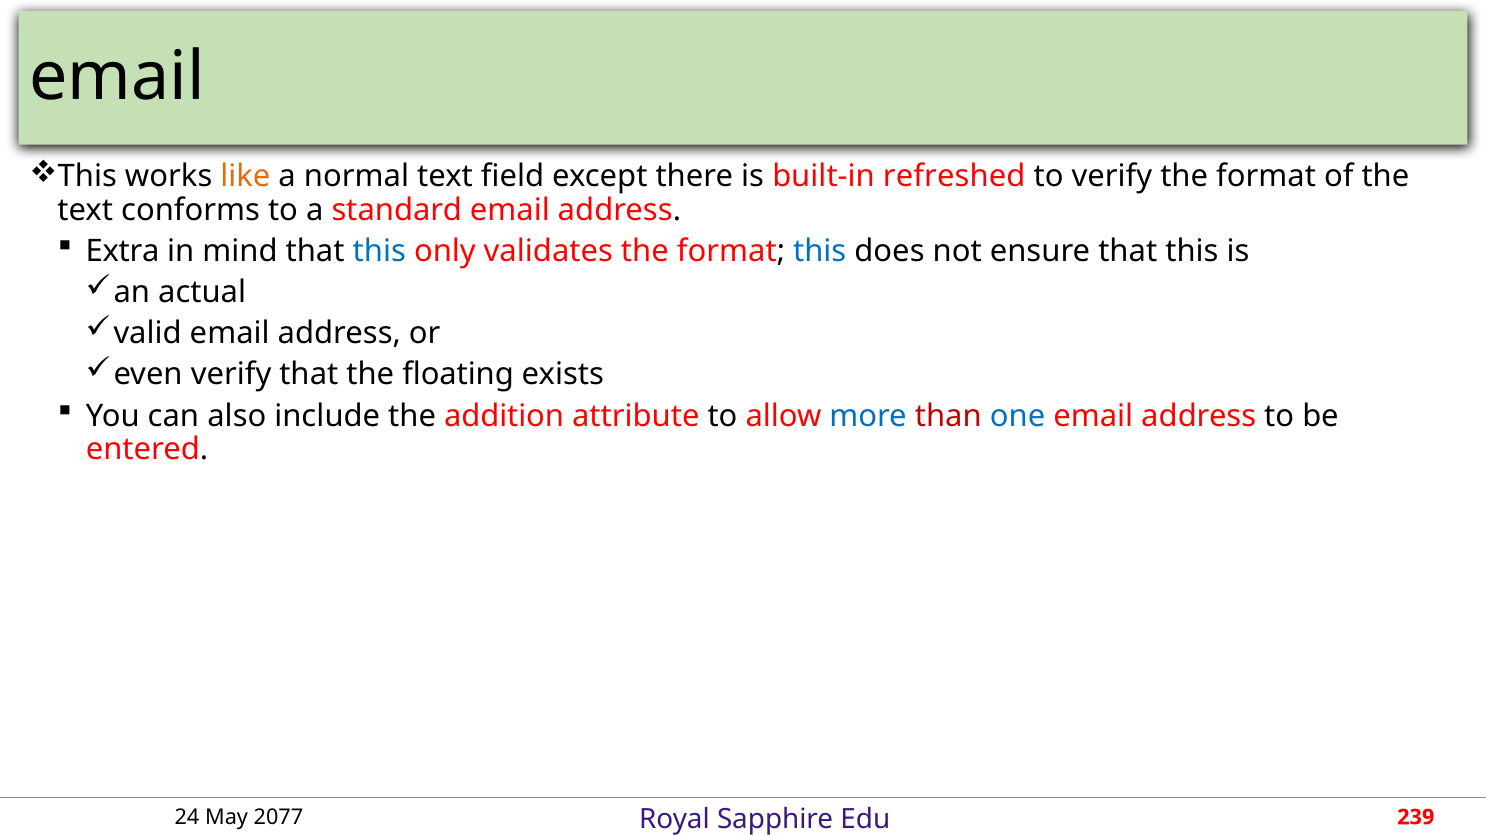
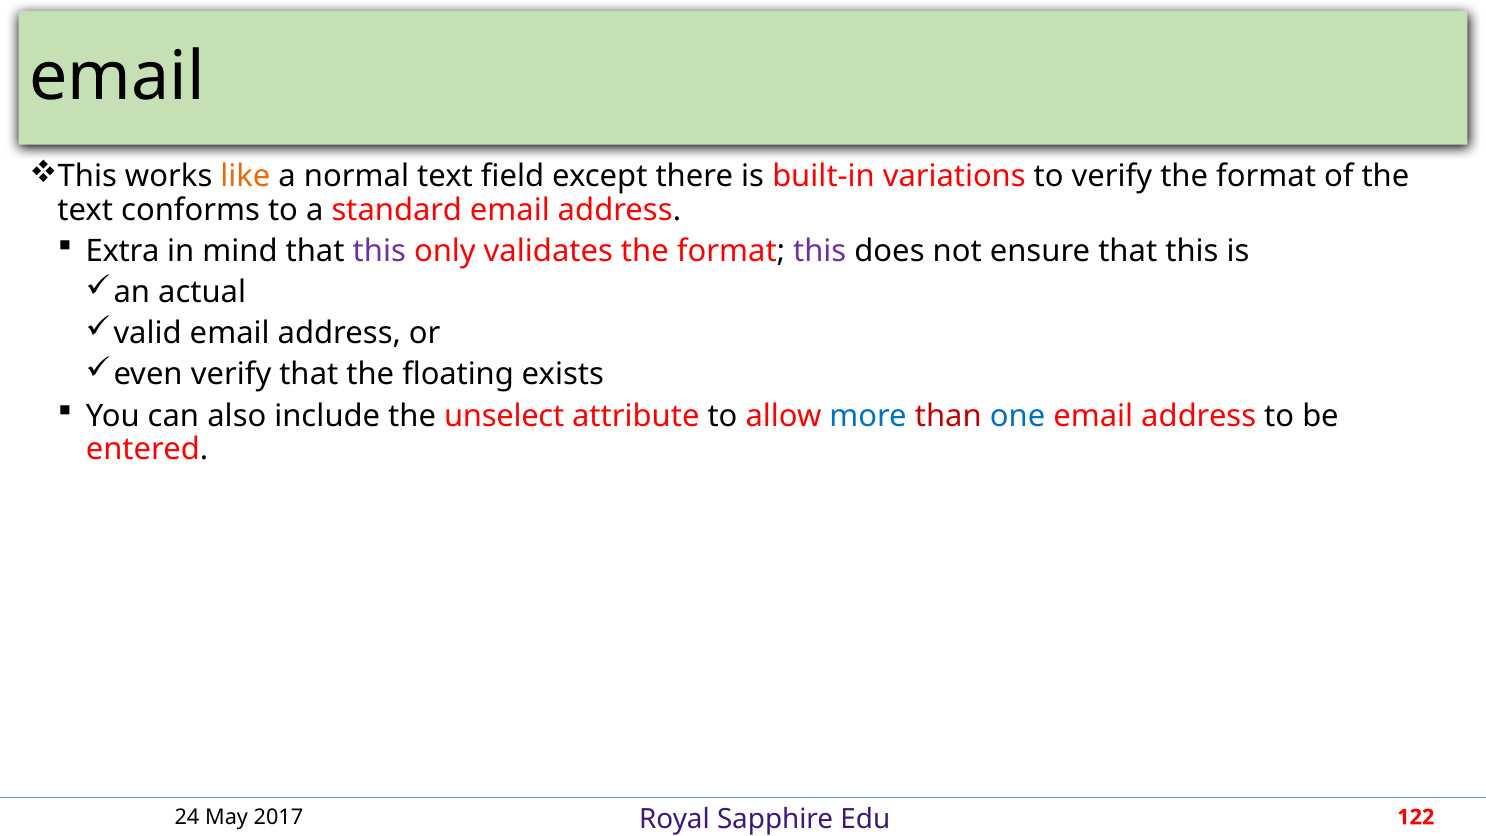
refreshed: refreshed -> variations (954, 177)
this colour: blue -> purple (379, 251)
this colour: blue -> purple (820, 251)
addition: addition -> unselect (504, 416)
2077: 2077 -> 2017 (278, 817)
239: 239 -> 122 (1416, 817)
